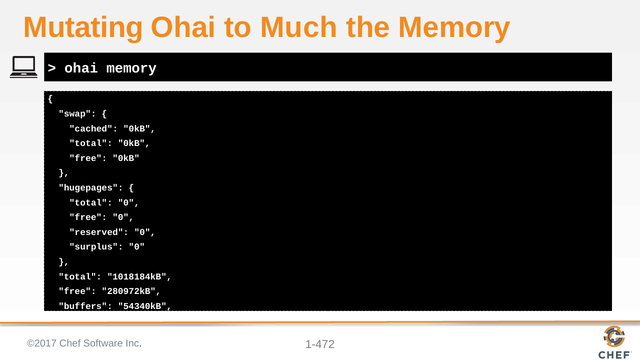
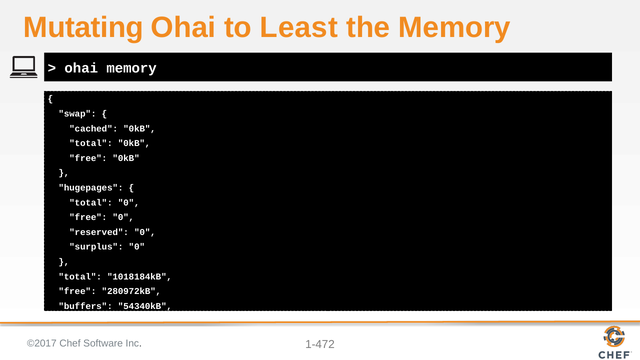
Much: Much -> Least (299, 28)
